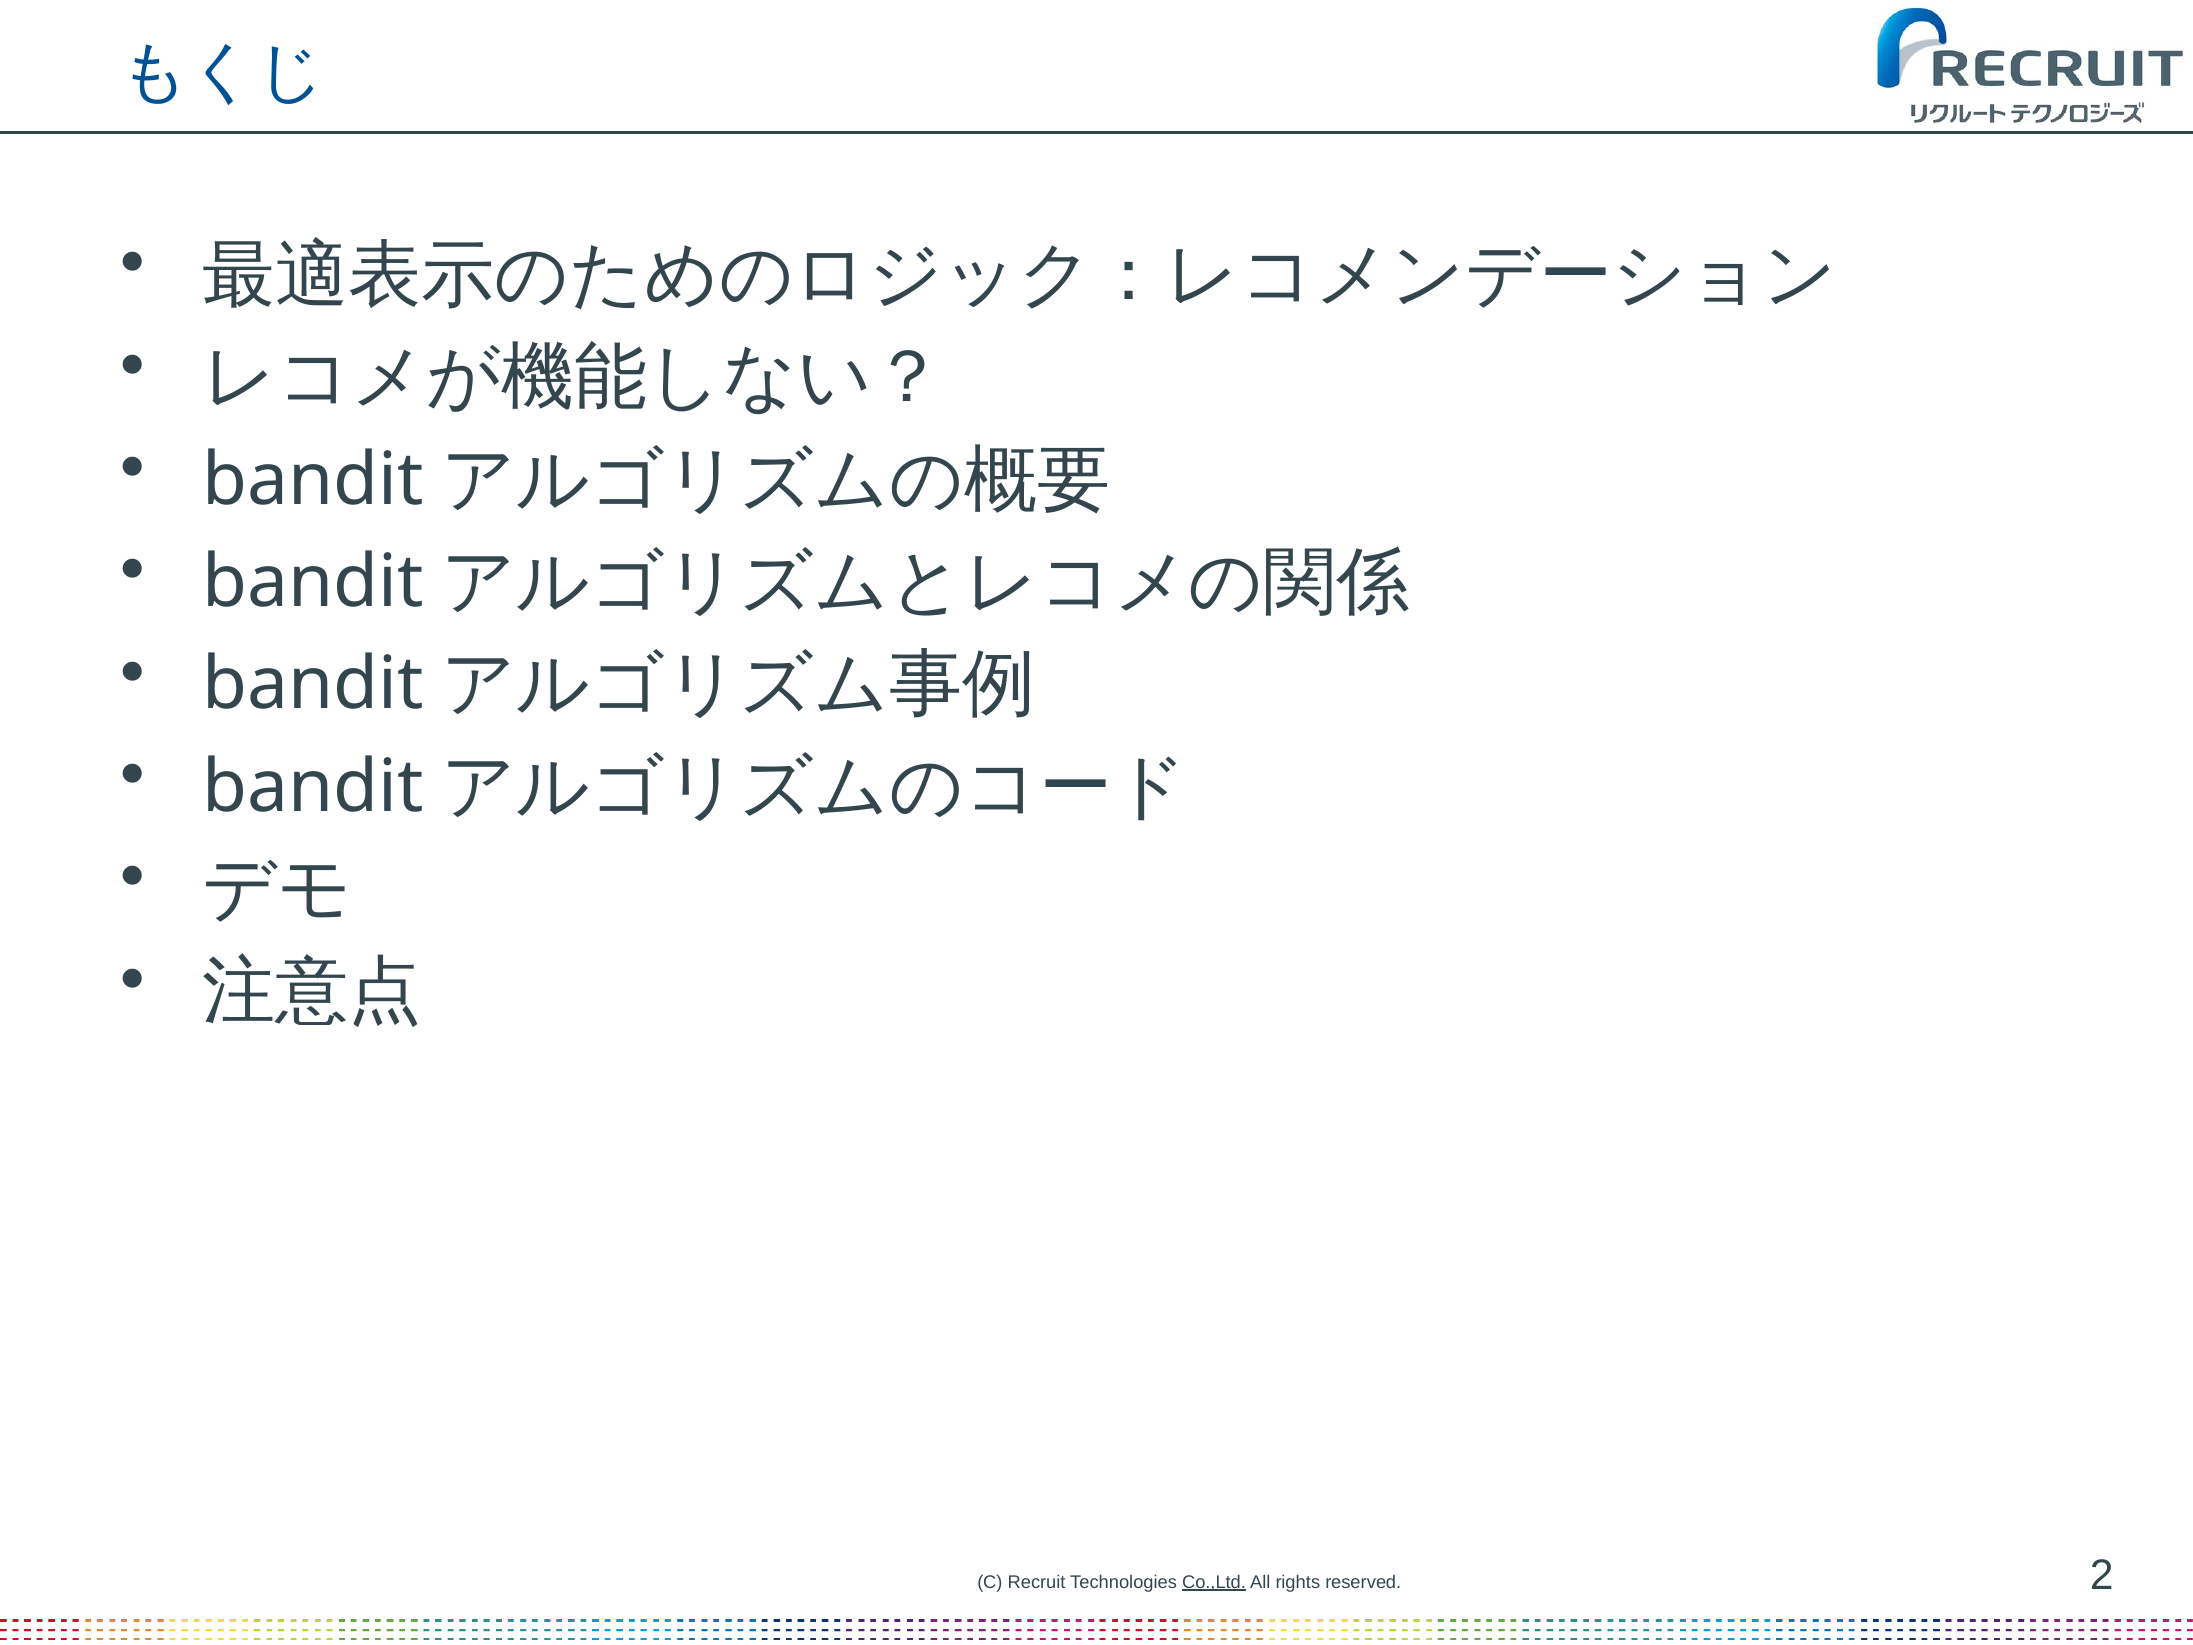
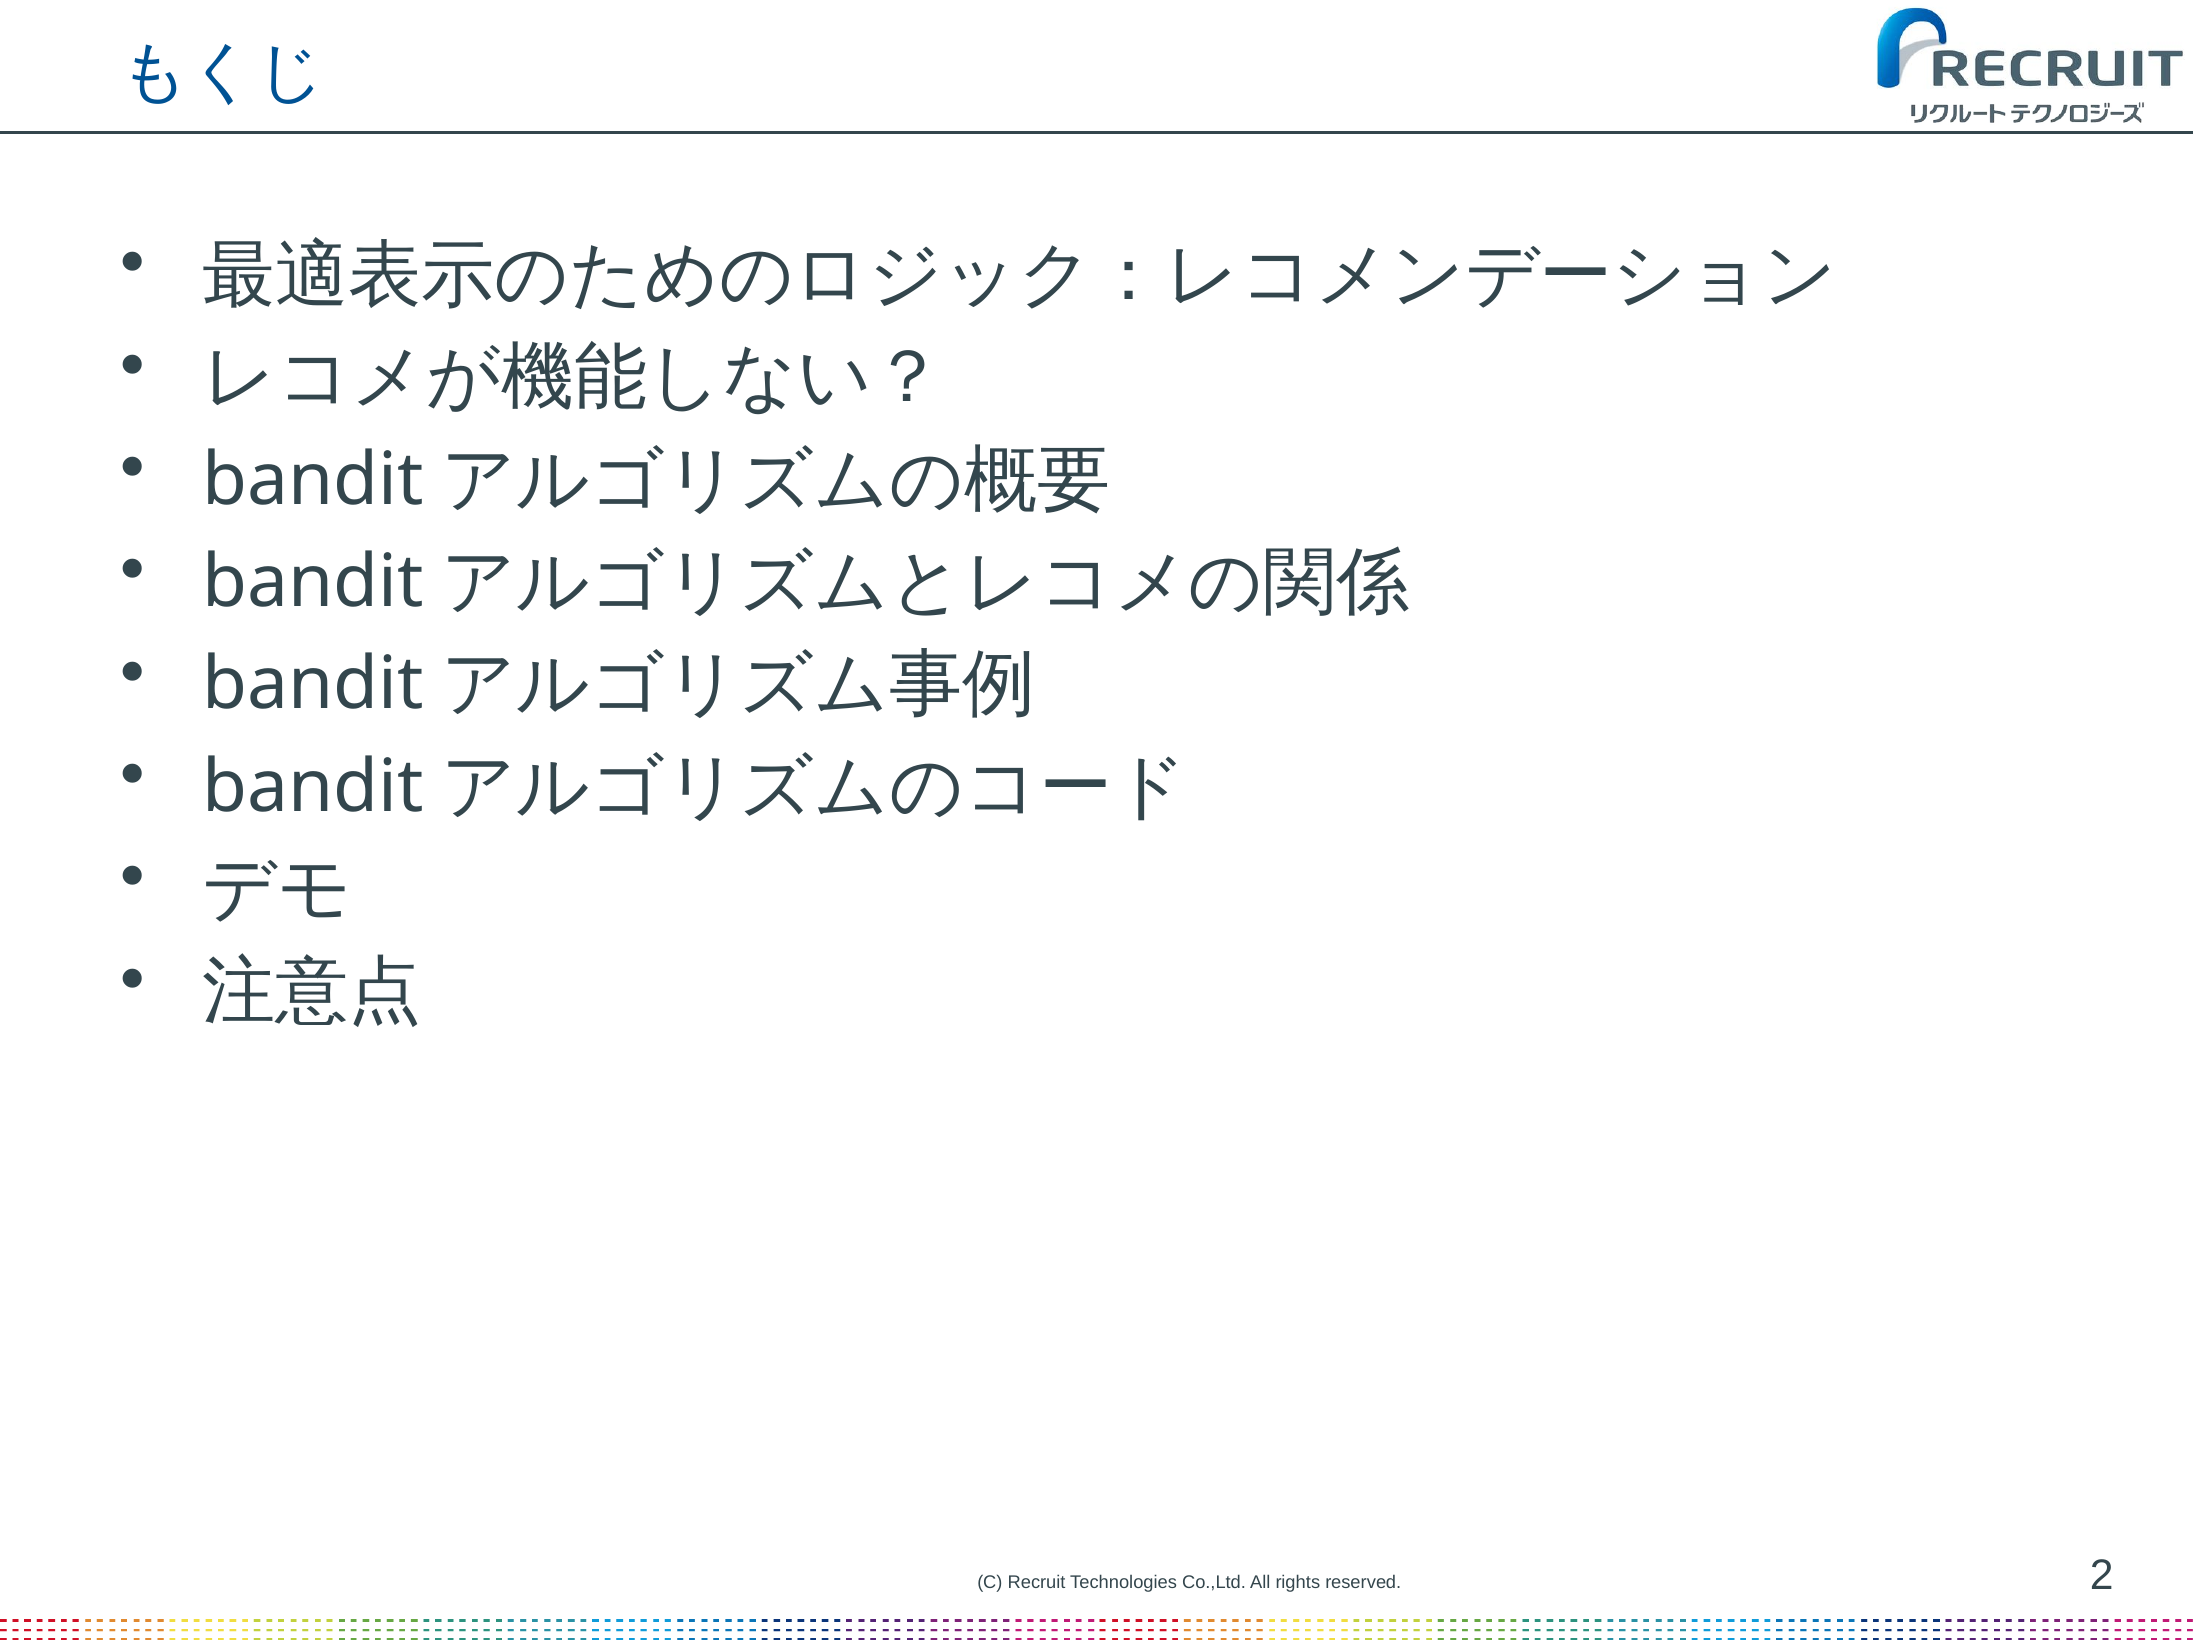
Co.,Ltd underline: present -> none (1214, 1582)
